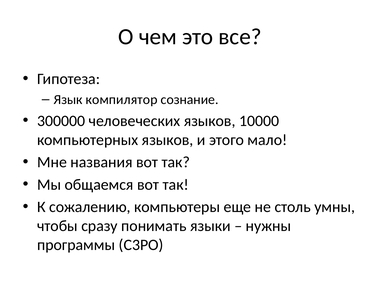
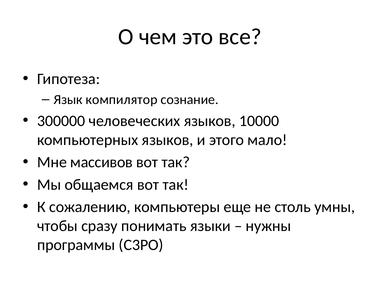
названия: названия -> массивов (102, 162)
